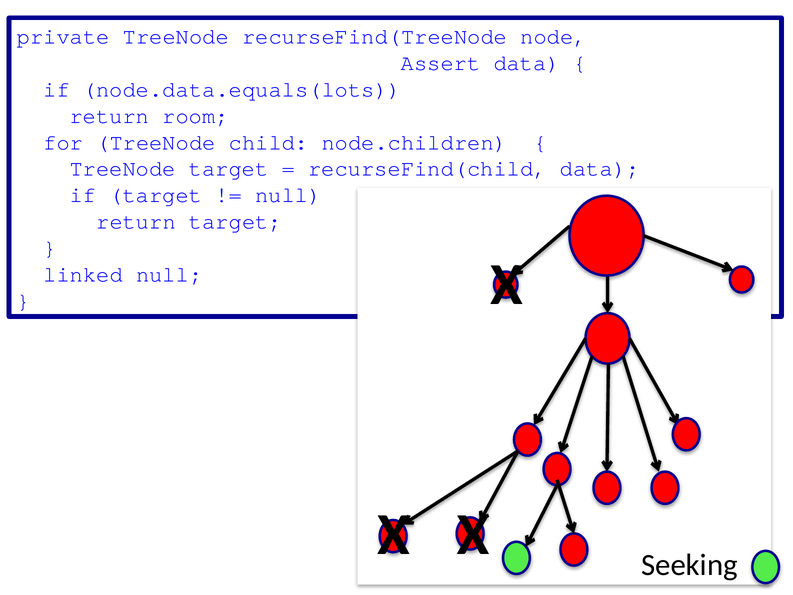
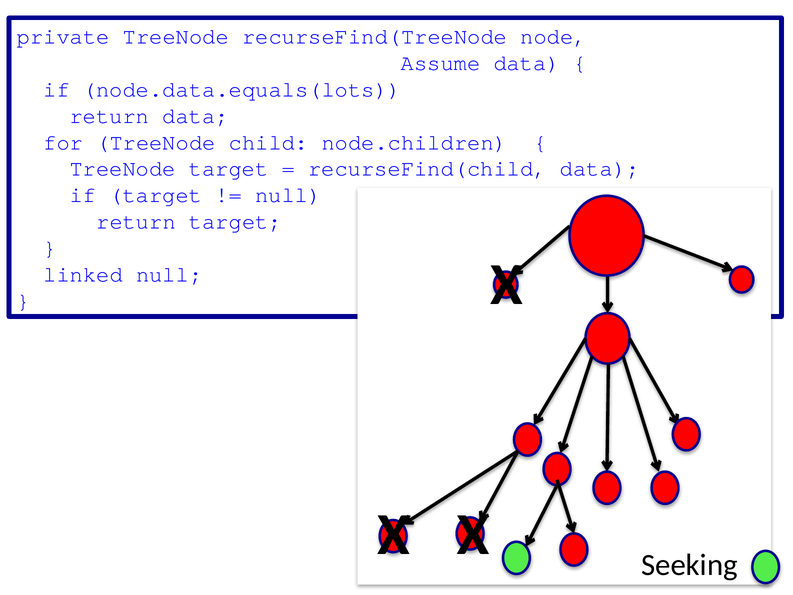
Assert: Assert -> Assume (441, 63)
return room: room -> data (196, 116)
